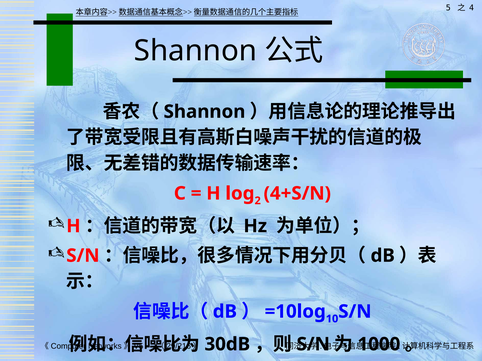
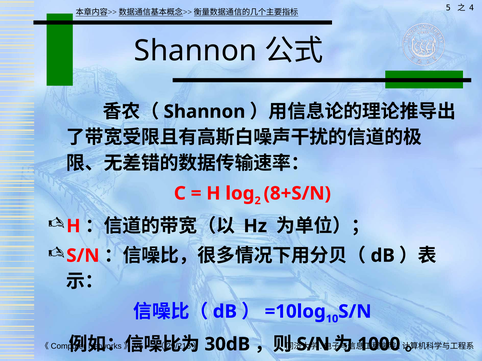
4+S/N: 4+S/N -> 8+S/N (297, 194)
